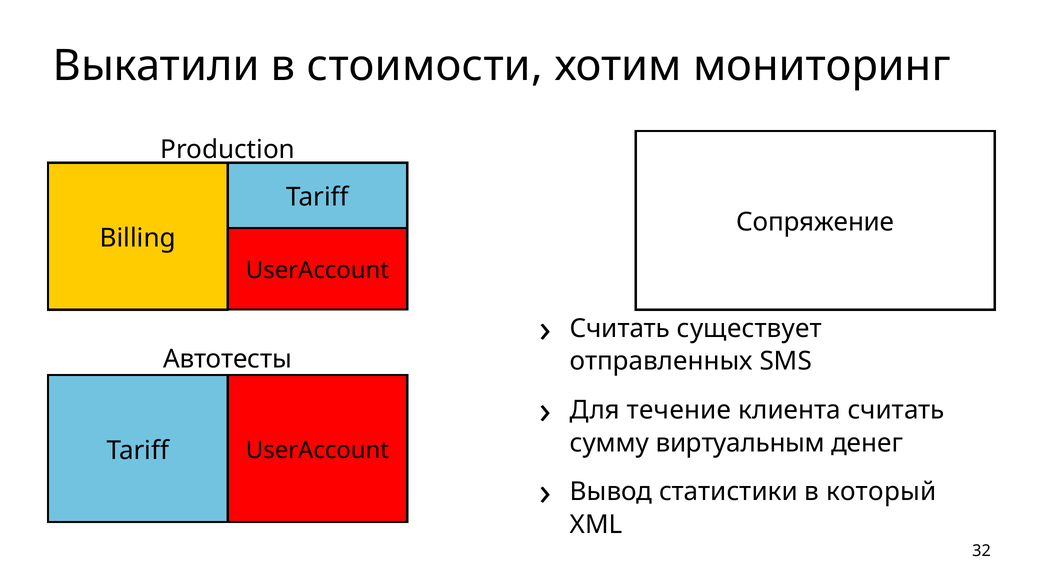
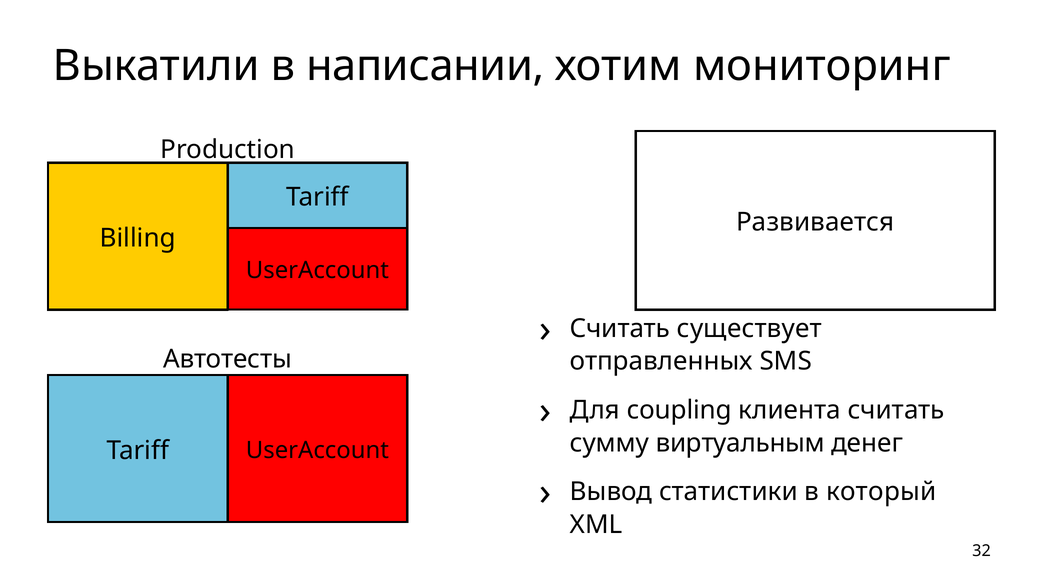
стоимости: стоимости -> написании (425, 66)
Сопряжение: Сопряжение -> Развивается (815, 222)
течение: течение -> coupling (679, 410)
